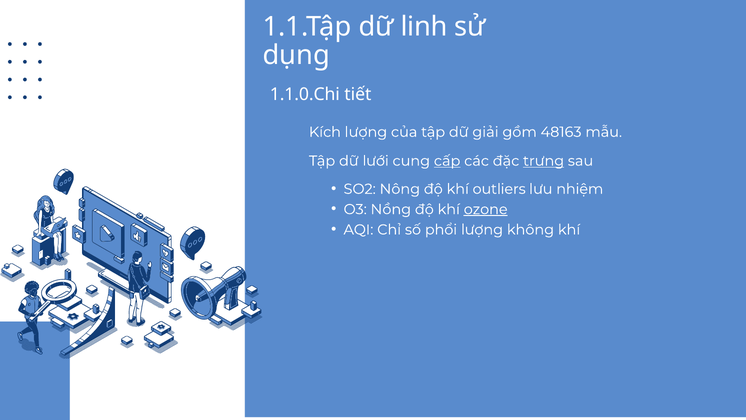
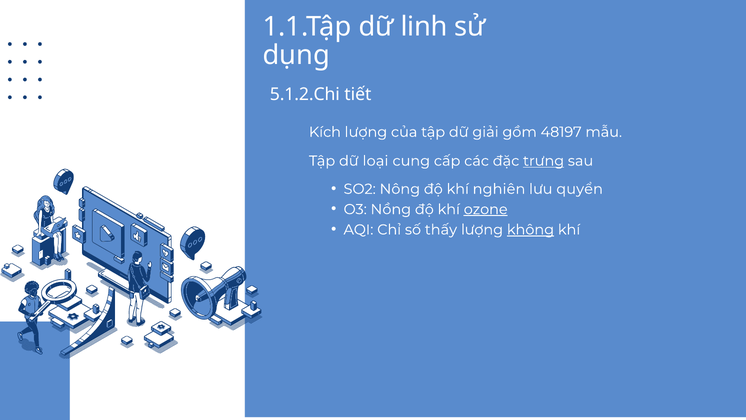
1.1.0.Chi: 1.1.0.Chi -> 5.1.2.Chi (305, 95)
48163: 48163 -> 48197 (561, 132)
lưới: lưới -> loại (375, 161)
cấp underline: present -> none (447, 161)
outliers: outliers -> nghiên (499, 189)
nhiệm: nhiệm -> quyển (580, 189)
phổi: phổi -> thấy (441, 229)
không underline: none -> present (530, 229)
